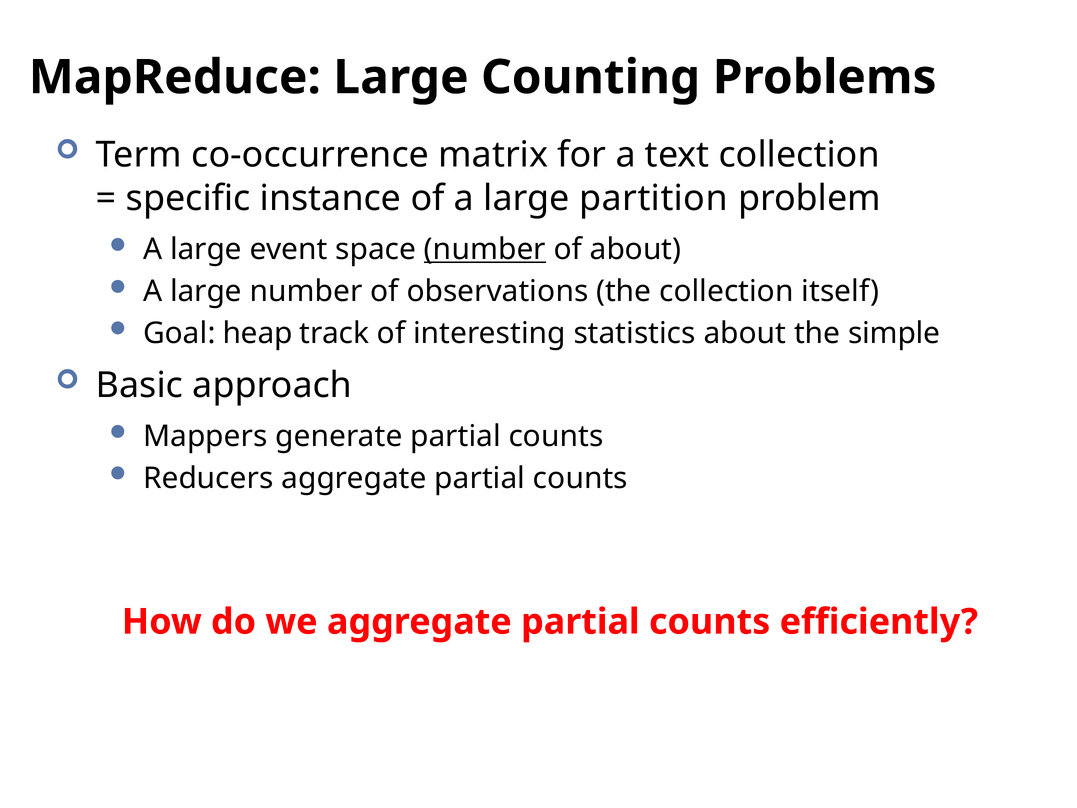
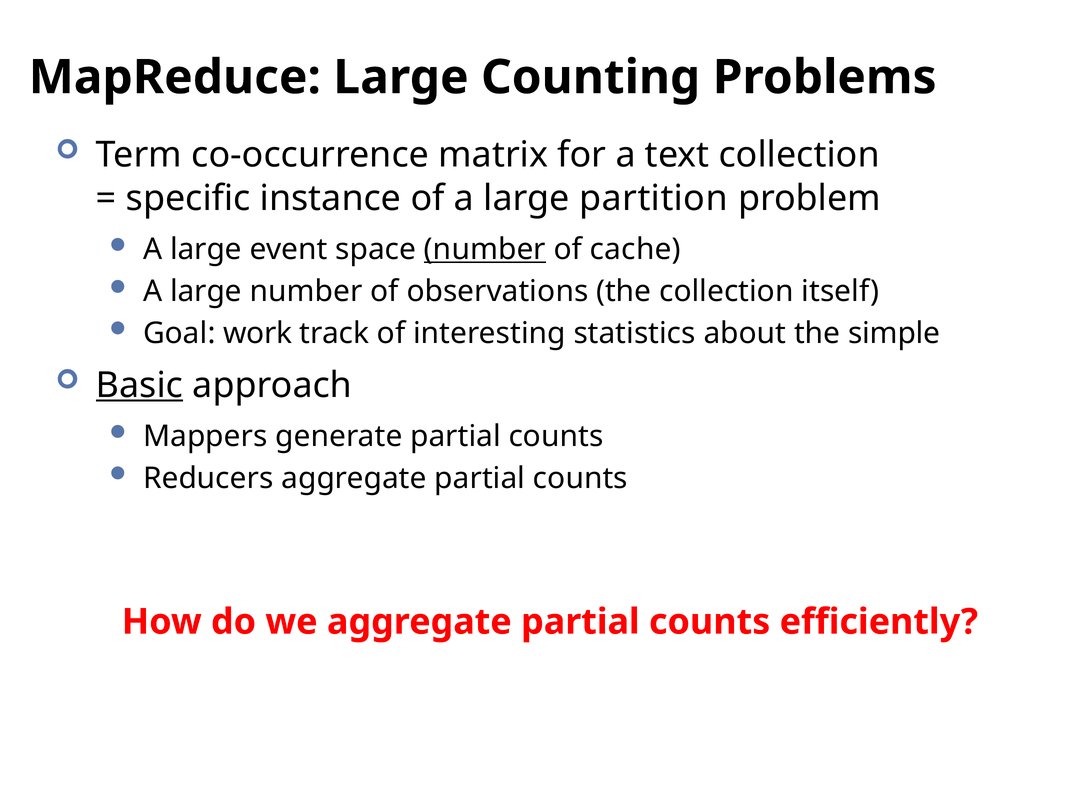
of about: about -> cache (635, 249)
heap: heap -> work (258, 333)
Basic underline: none -> present (140, 385)
